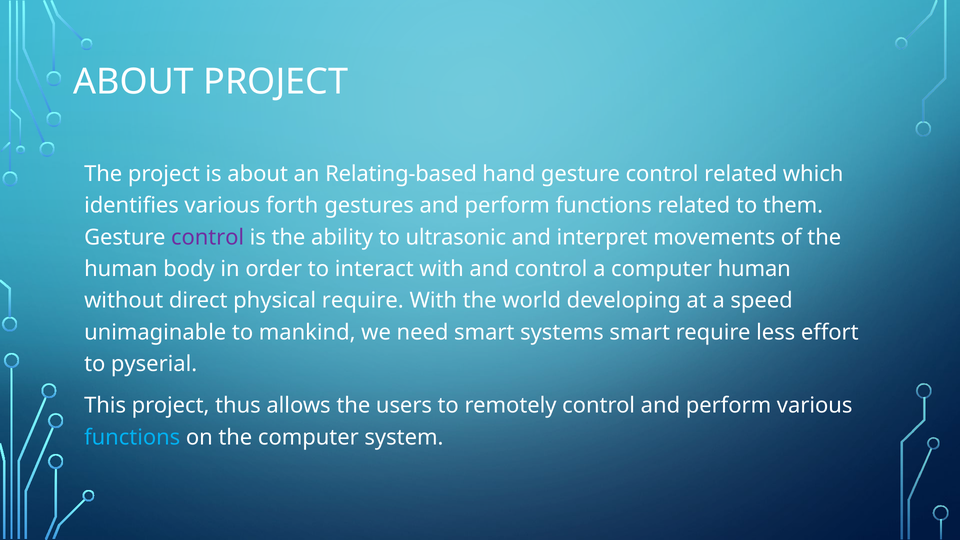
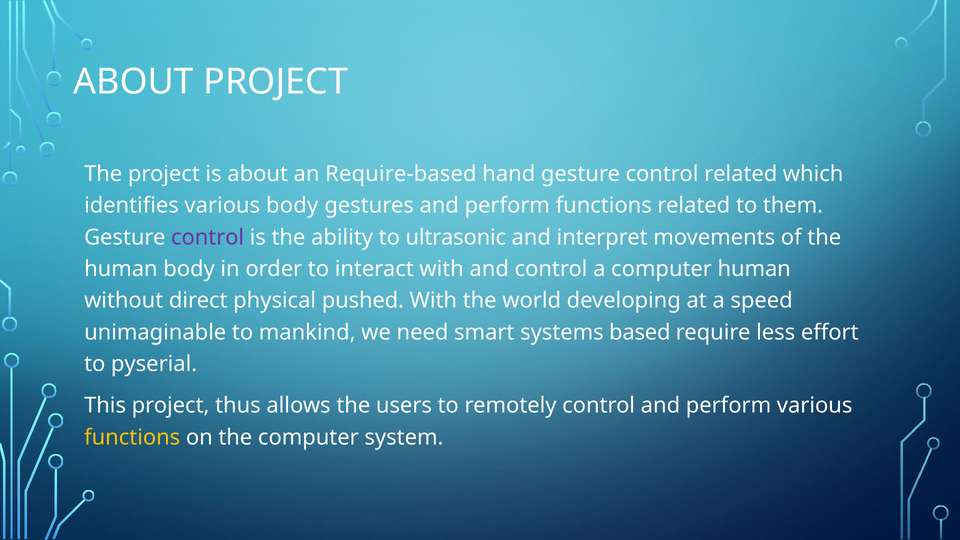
Relating-based: Relating-based -> Require-based (401, 174)
various forth: forth -> body (292, 206)
physical require: require -> pushed (363, 301)
systems smart: smart -> based (640, 332)
functions colour: light blue -> yellow (132, 437)
